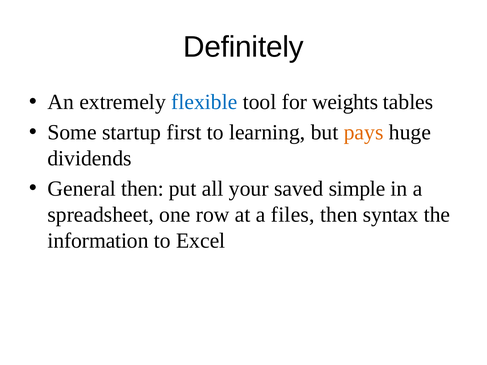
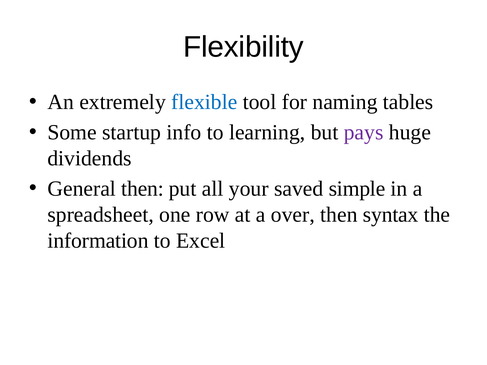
Definitely: Definitely -> Flexibility (243, 47)
weights: weights -> naming (345, 102)
first: first -> info (184, 132)
pays colour: orange -> purple (364, 132)
files: files -> over (293, 215)
